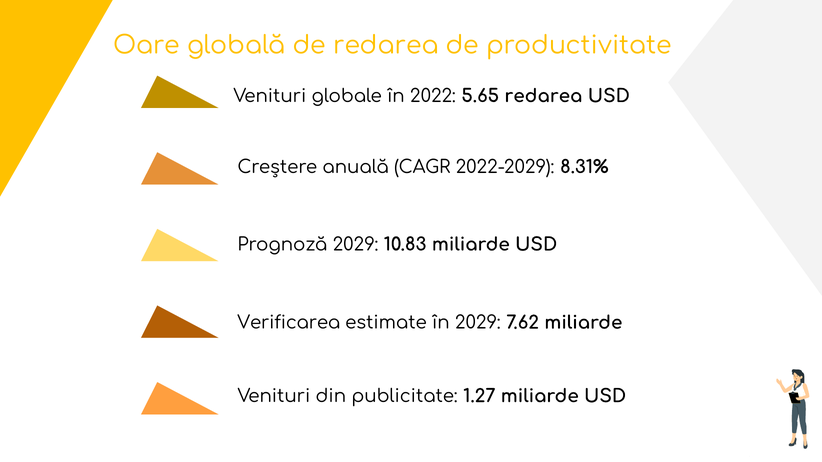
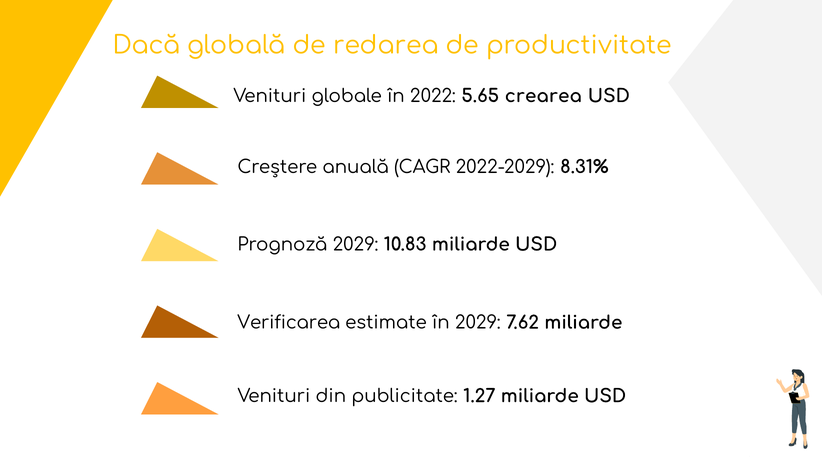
Oare: Oare -> Dacă (147, 45)
5.65 redarea: redarea -> crearea (543, 96)
